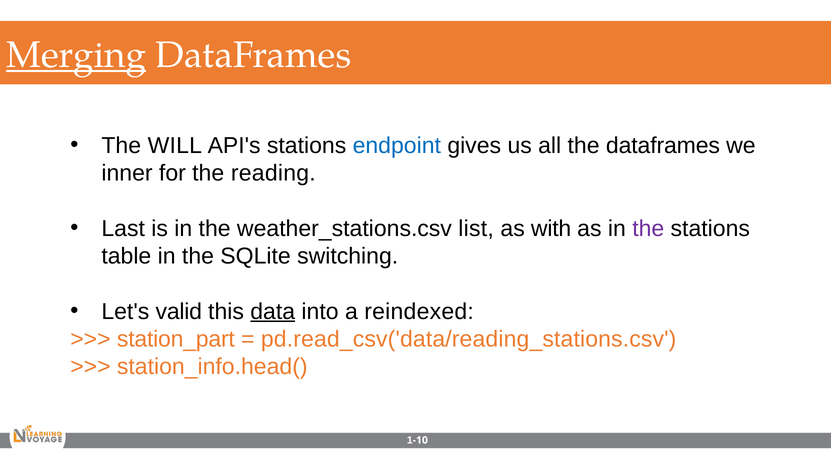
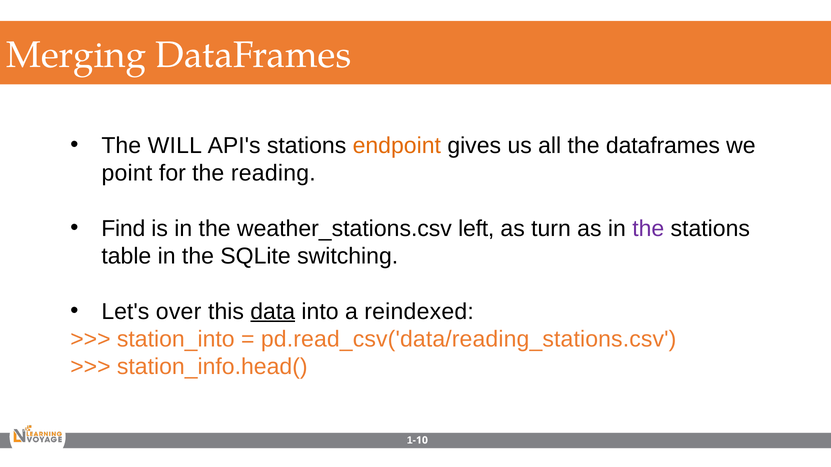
Merging underline: present -> none (76, 55)
endpoint colour: blue -> orange (397, 146)
inner: inner -> point (127, 173)
Last: Last -> Find (123, 229)
list: list -> left (476, 229)
with: with -> turn (551, 229)
valid: valid -> over (179, 312)
station_part: station_part -> station_into (176, 339)
